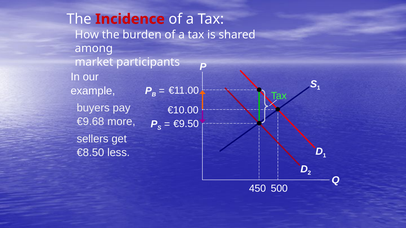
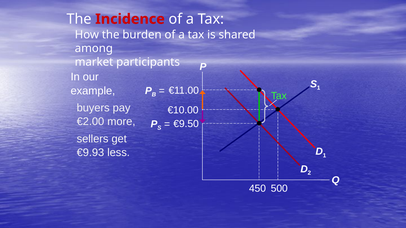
€9.68: €9.68 -> €2.00 (90, 122)
€8.50: €8.50 -> €9.93 (90, 153)
